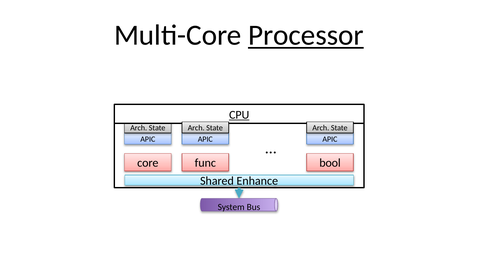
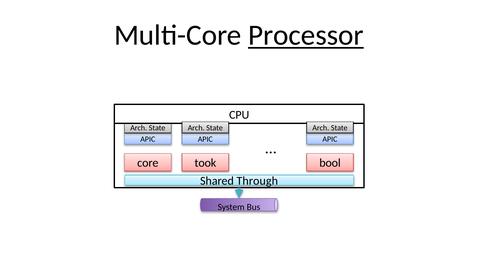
CPU underline: present -> none (239, 115)
func: func -> took (205, 163)
Enhance: Enhance -> Through (257, 181)
